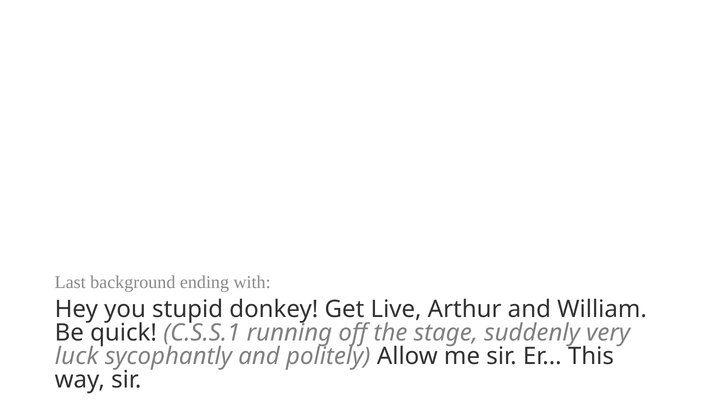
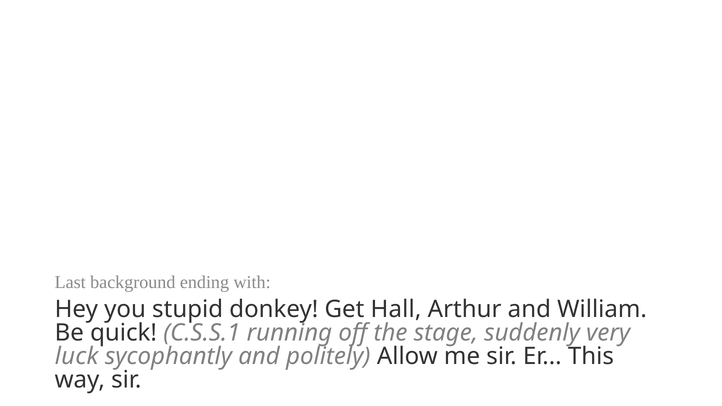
Live: Live -> Hall (396, 310)
